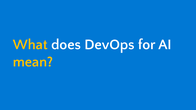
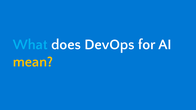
What colour: yellow -> light blue (30, 45)
